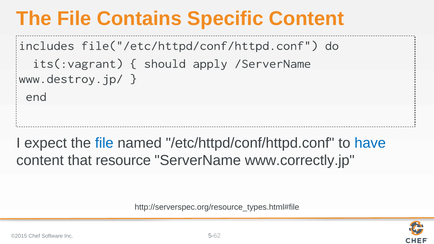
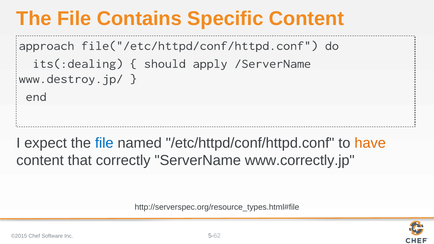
includes: includes -> approach (47, 46)
its(:vagrant: its(:vagrant -> its(:dealing (78, 64)
have colour: blue -> orange (370, 143)
resource: resource -> correctly (123, 161)
